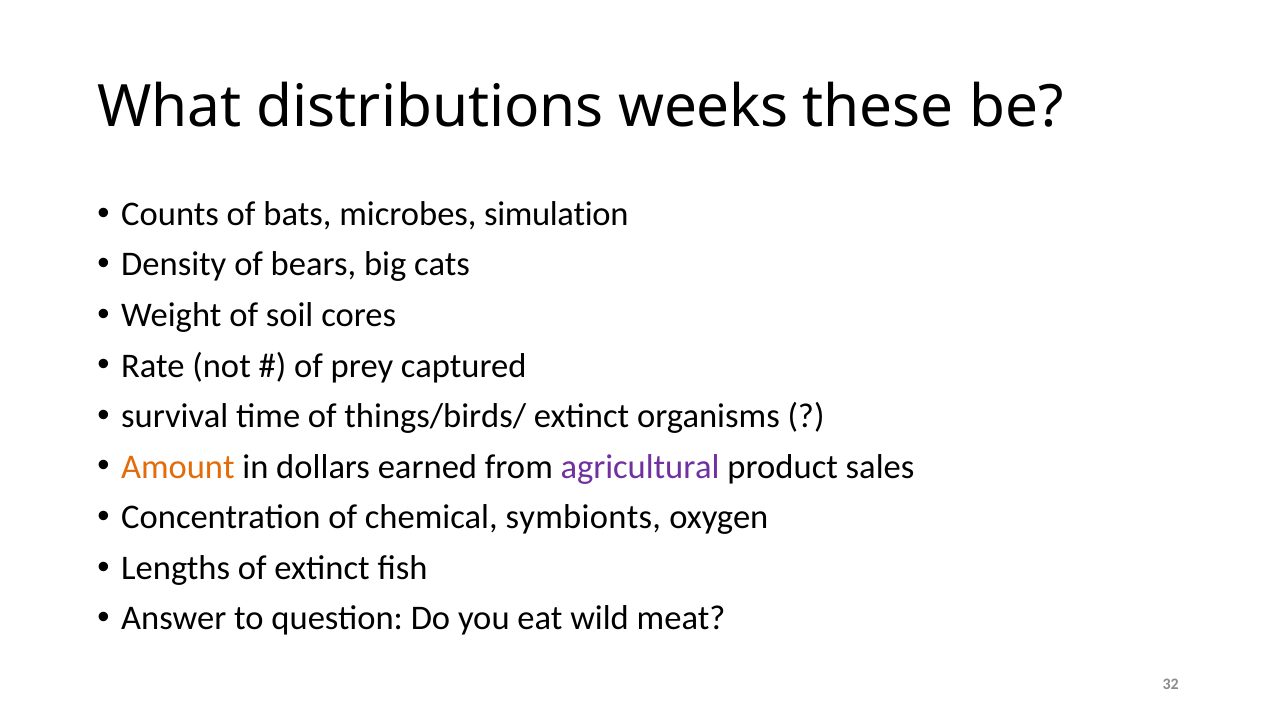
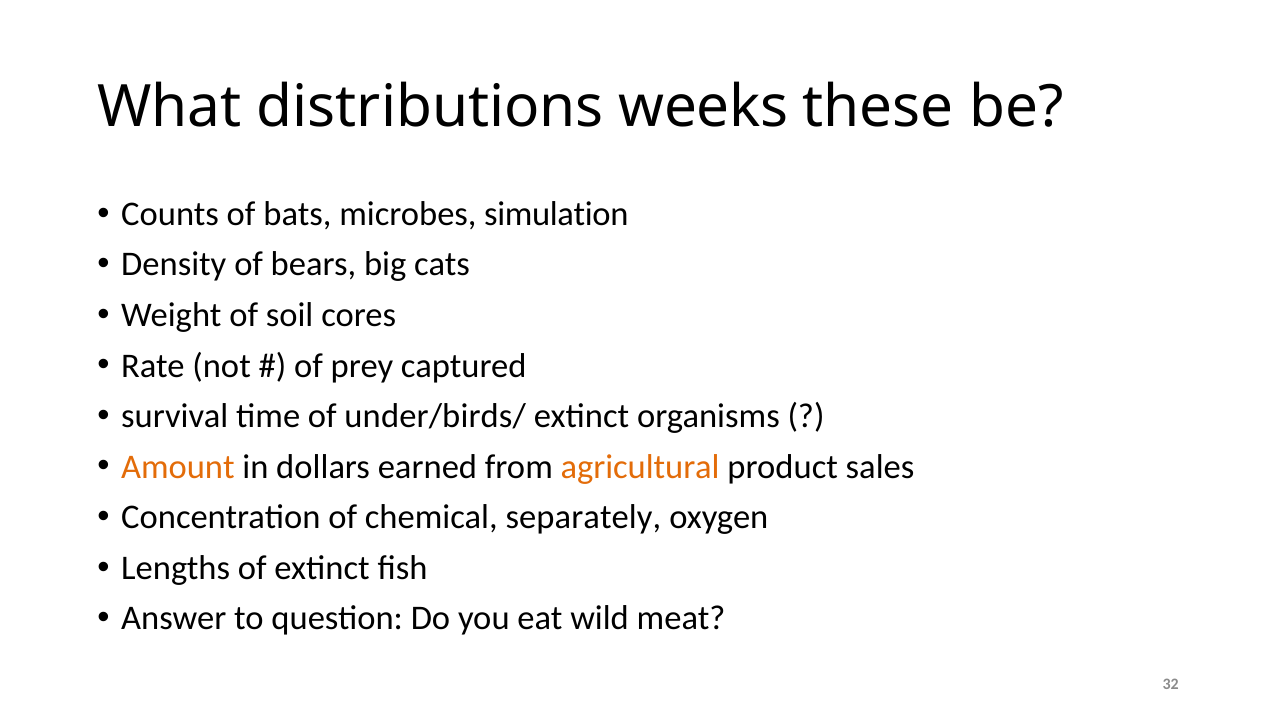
things/birds/: things/birds/ -> under/birds/ (435, 417)
agricultural colour: purple -> orange (640, 467)
symbionts: symbionts -> separately (583, 518)
